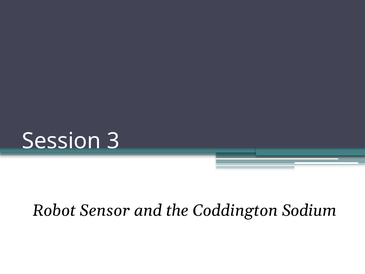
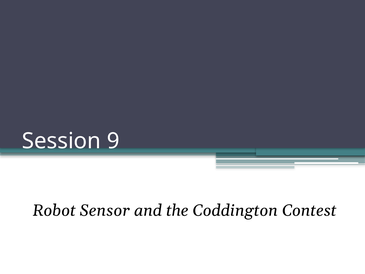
3: 3 -> 9 (113, 141)
Sodium: Sodium -> Contest (309, 210)
